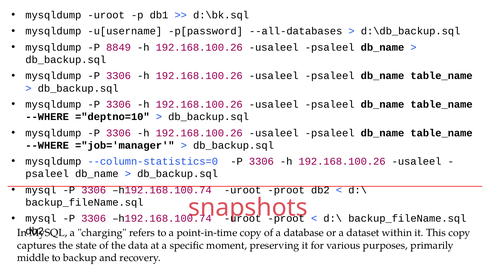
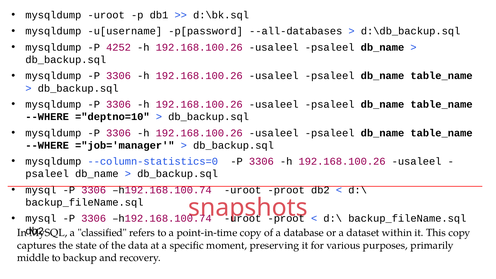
8849: 8849 -> 4252 (119, 47)
charging: charging -> classified (102, 233)
